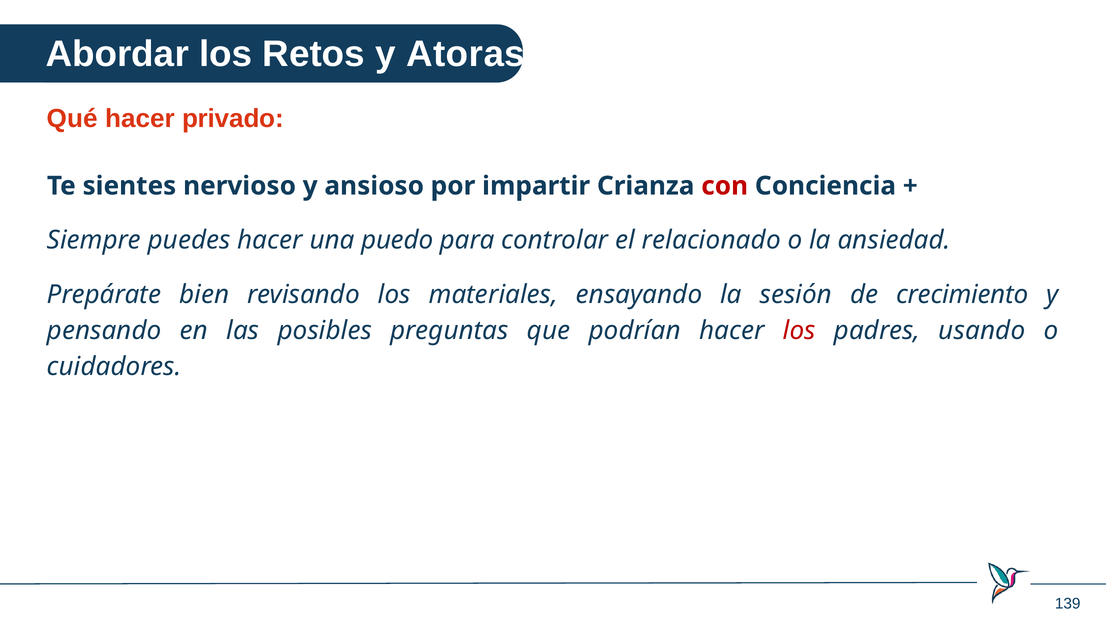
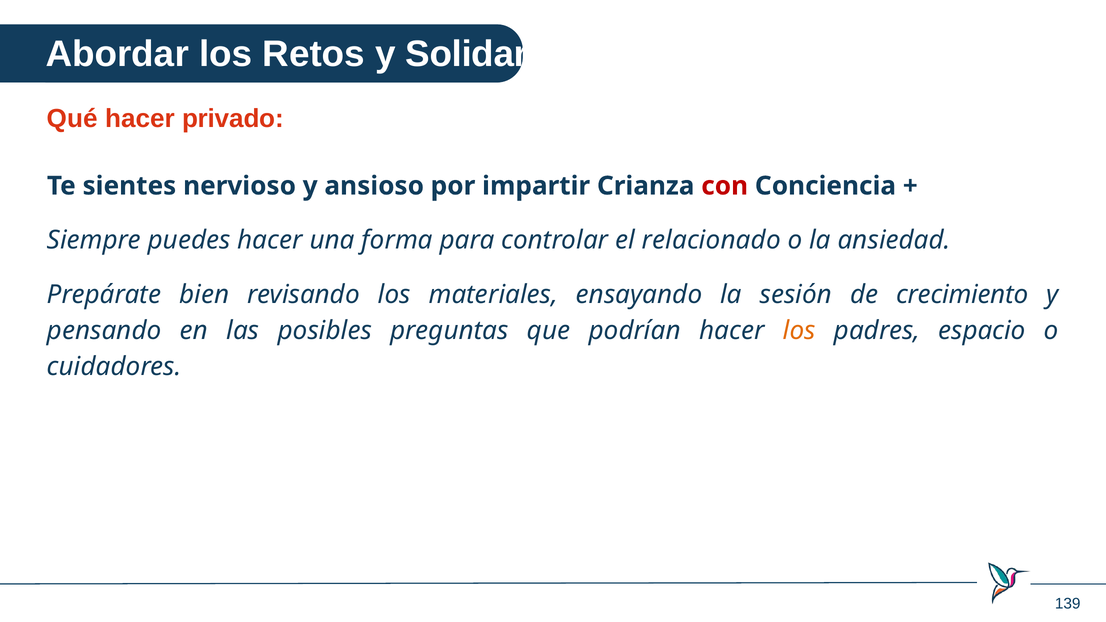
Atoraste: Atoraste -> Solidario (483, 54)
puedo: puedo -> forma (397, 240)
los colour: red -> orange (799, 331)
usando: usando -> espacio (982, 331)
